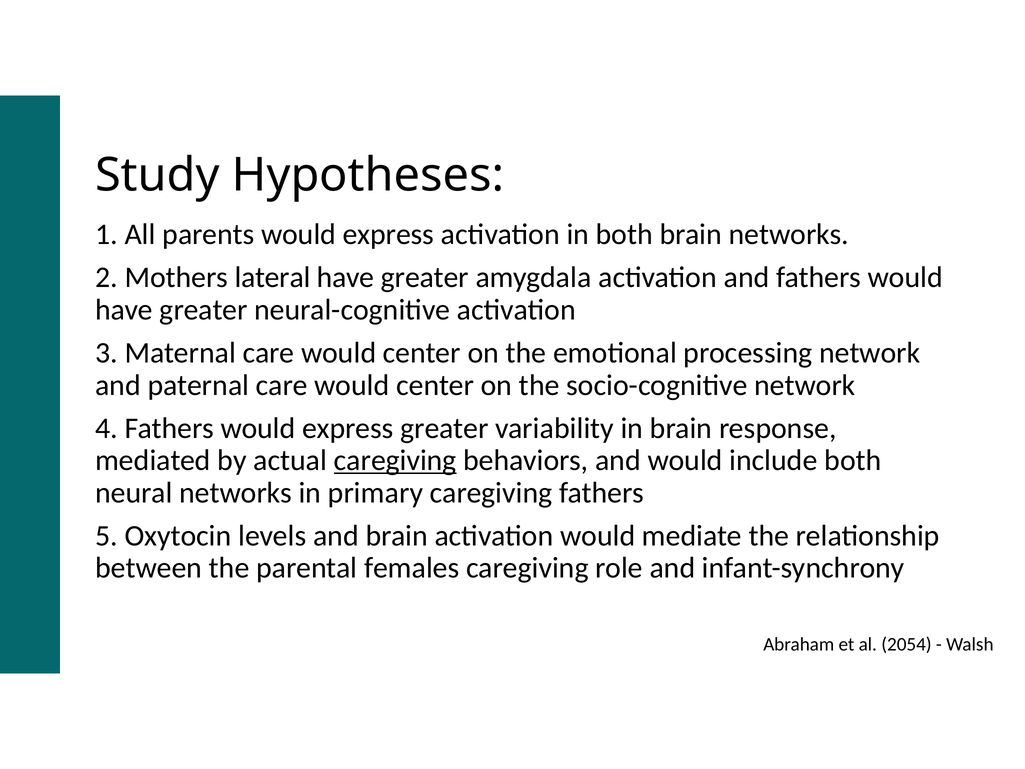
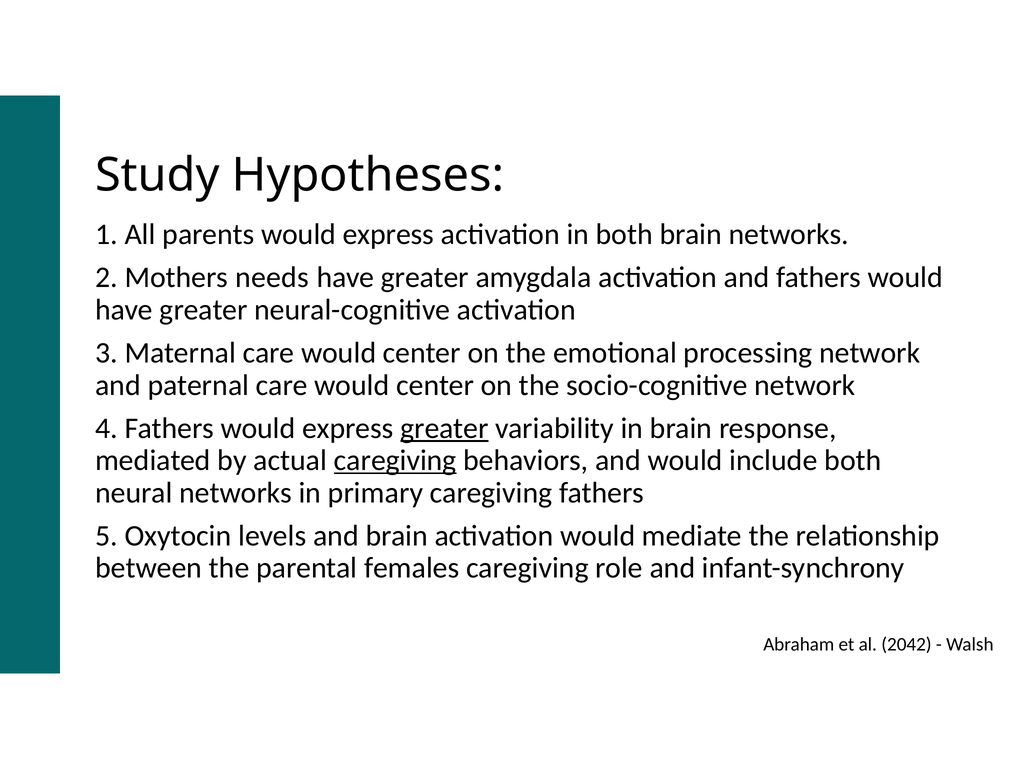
lateral: lateral -> needs (272, 277)
greater underline: none -> present (444, 428)
2054: 2054 -> 2042 (906, 644)
